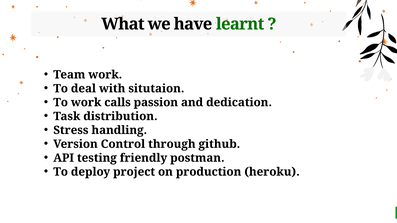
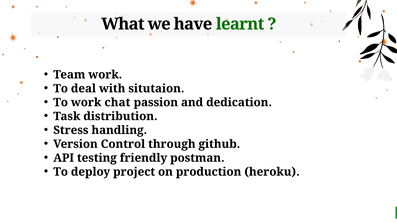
calls: calls -> chat (117, 103)
